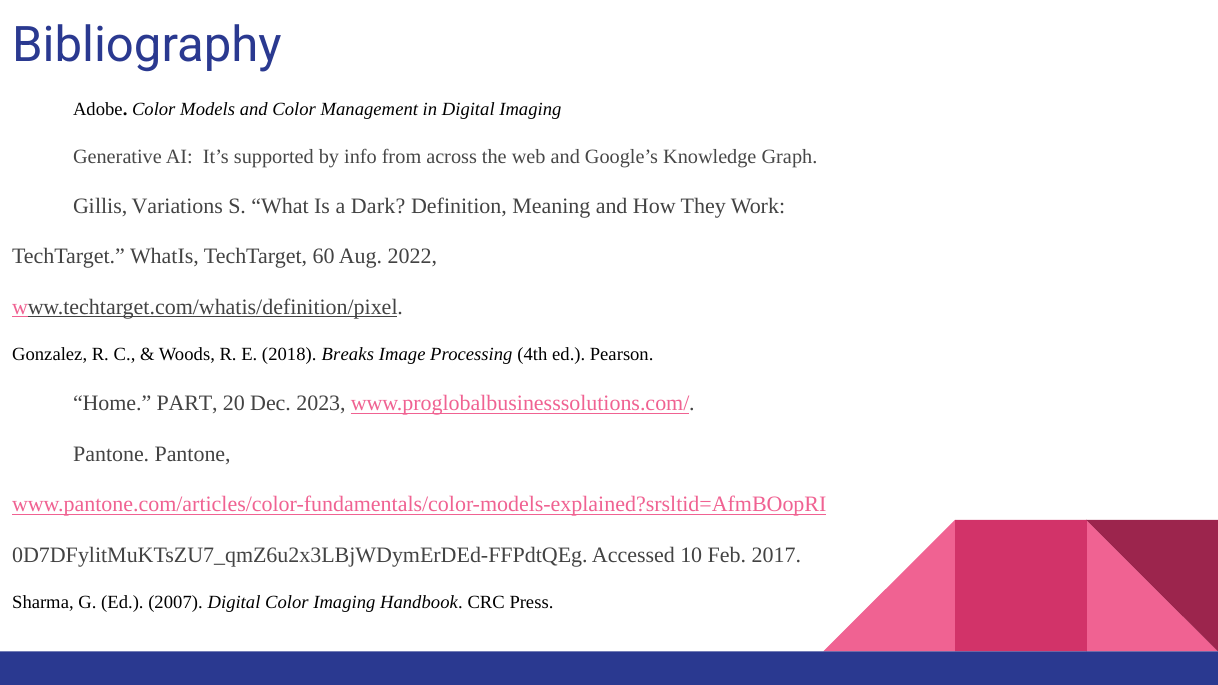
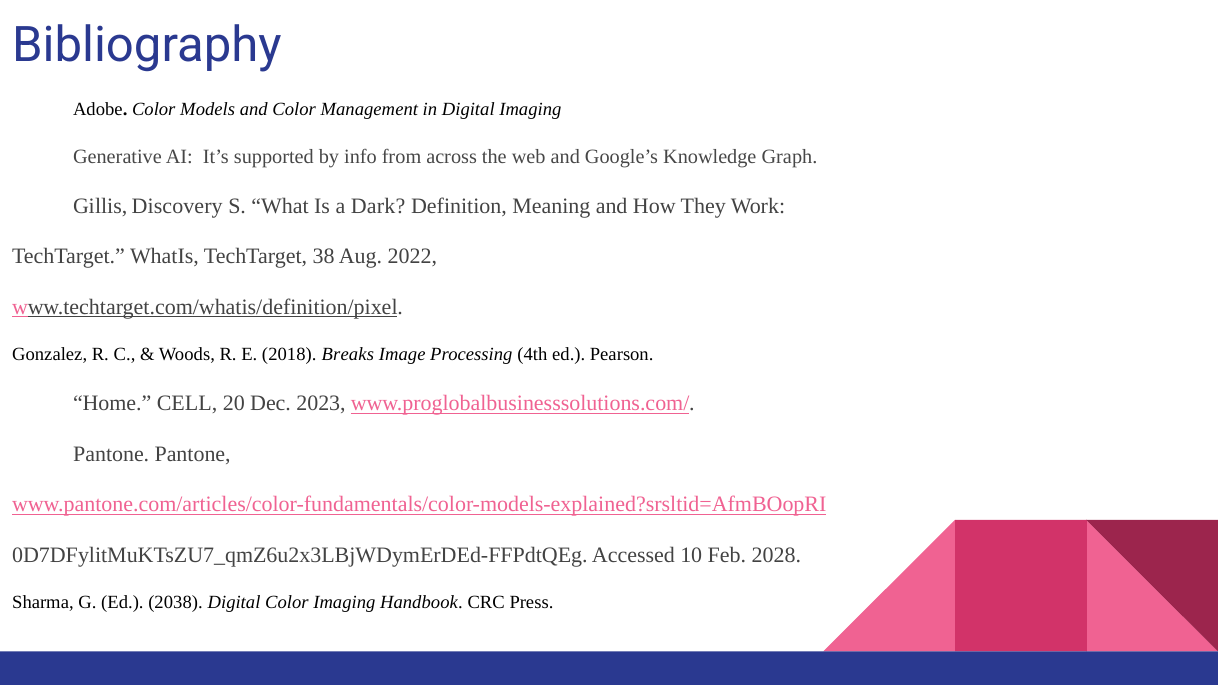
Variations: Variations -> Discovery (177, 206)
60: 60 -> 38 (324, 257)
PART: PART -> CELL (187, 404)
2017: 2017 -> 2028 (776, 555)
2007: 2007 -> 2038 (175, 603)
